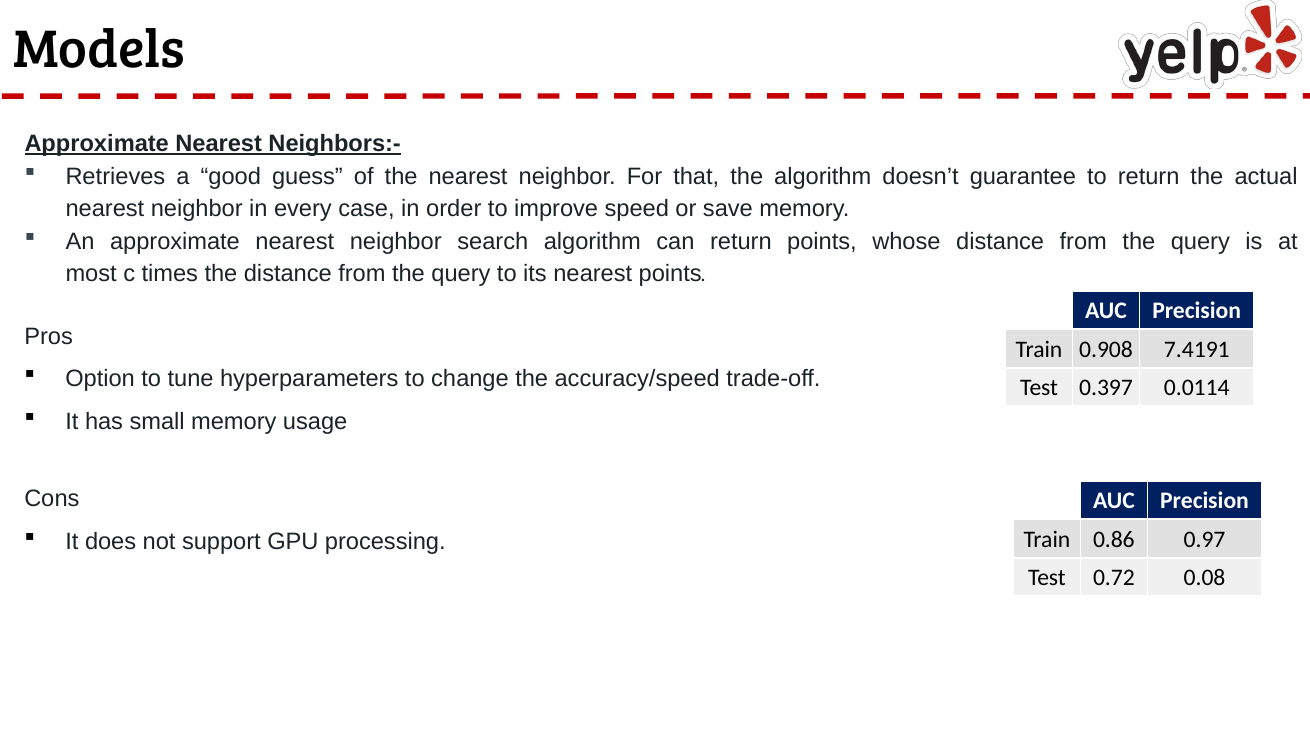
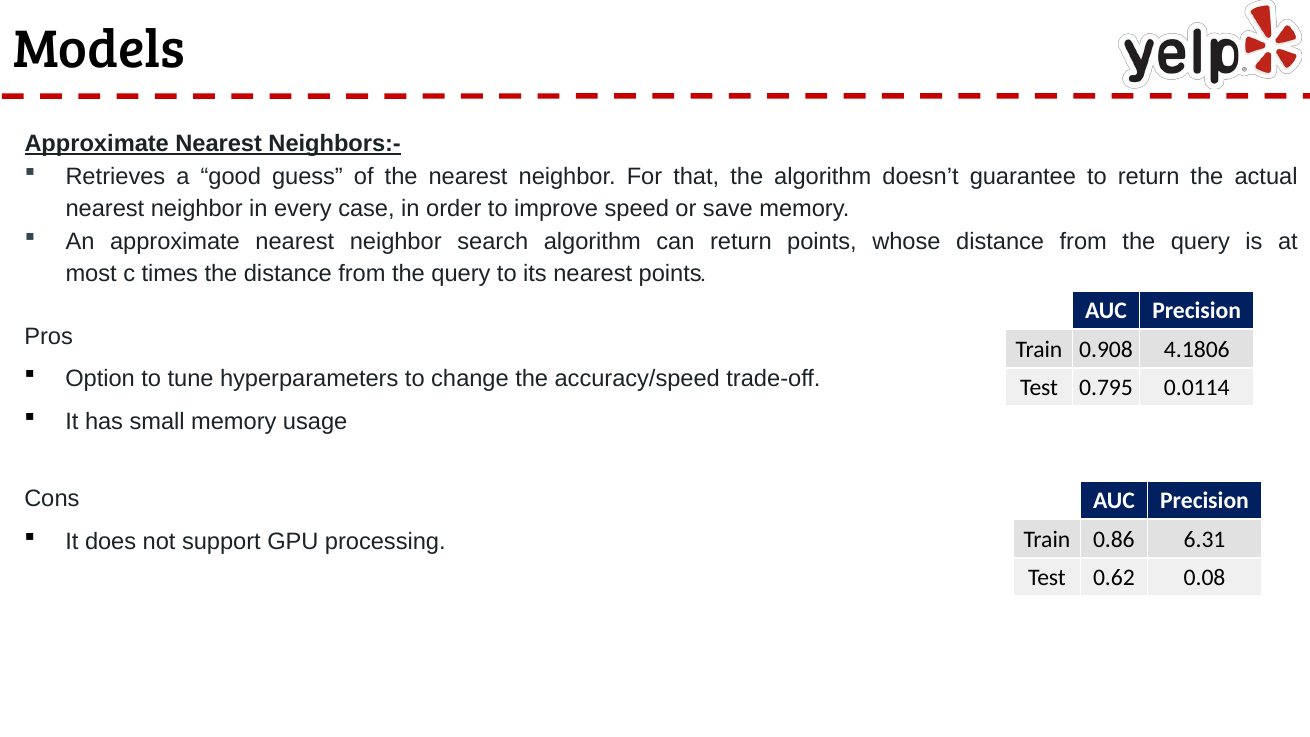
7.4191: 7.4191 -> 4.1806 (1197, 349)
0.397: 0.397 -> 0.795 (1106, 388)
0.97: 0.97 -> 6.31 (1205, 539)
0.72: 0.72 -> 0.62 (1114, 578)
